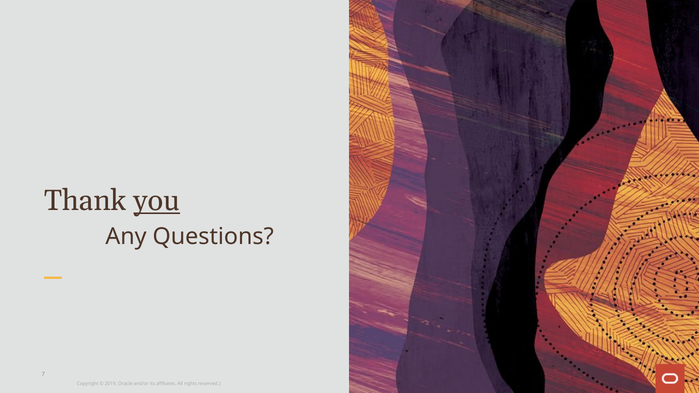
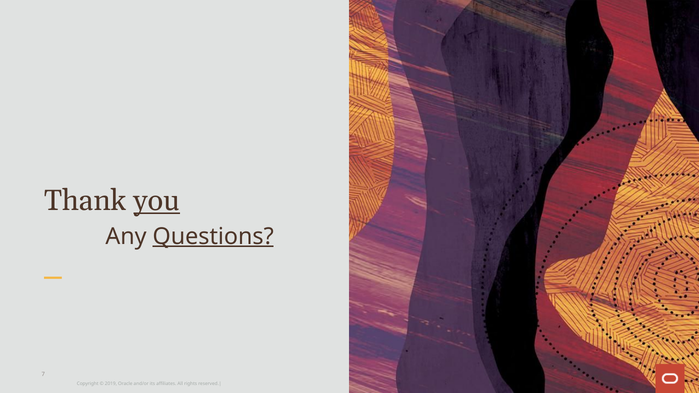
Questions underline: none -> present (213, 237)
